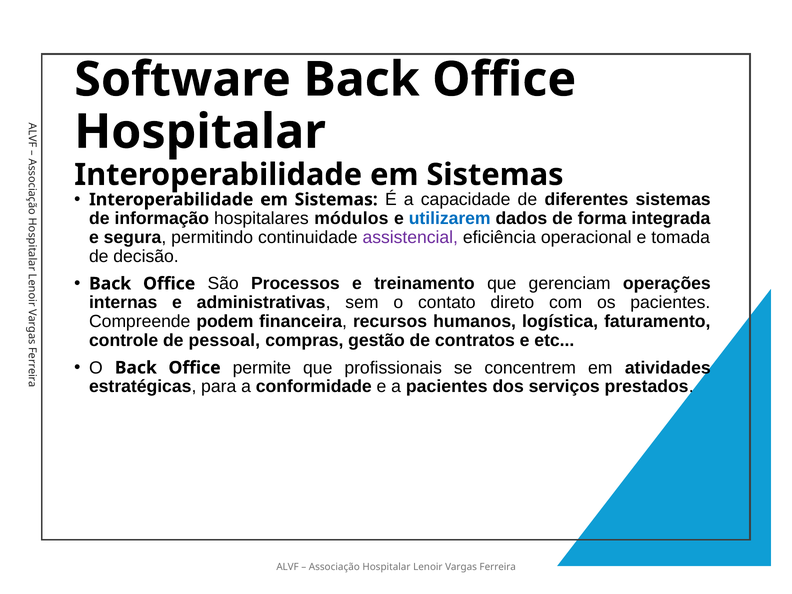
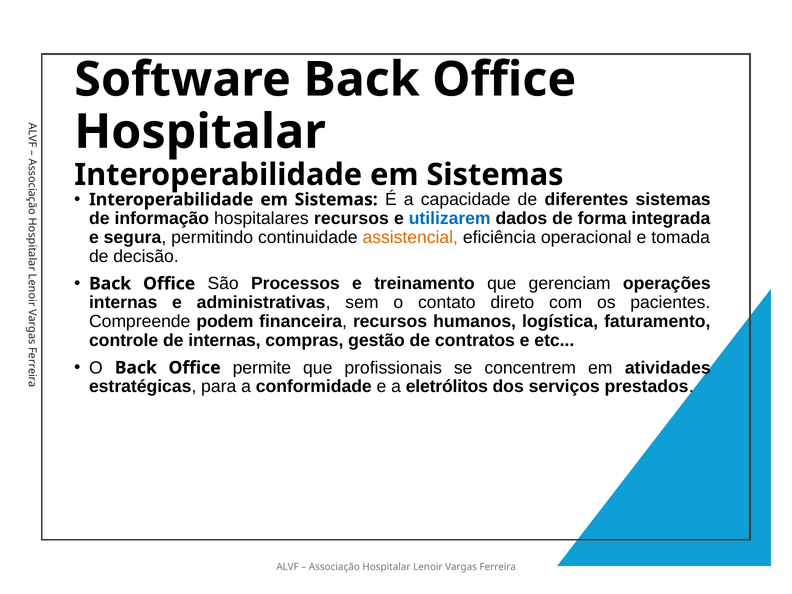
hospitalares módulos: módulos -> recursos (351, 218)
assistencial colour: purple -> orange (410, 237)
de pessoal: pessoal -> internas (224, 340)
a pacientes: pacientes -> eletrólitos (447, 387)
